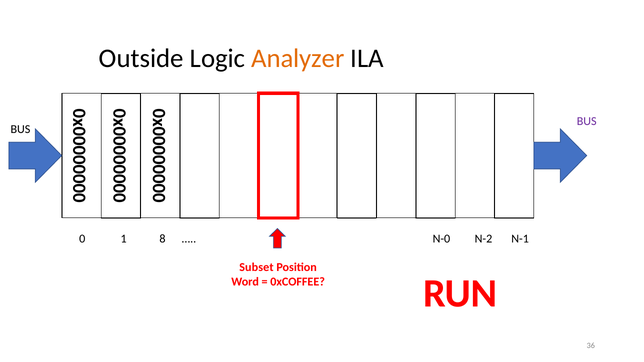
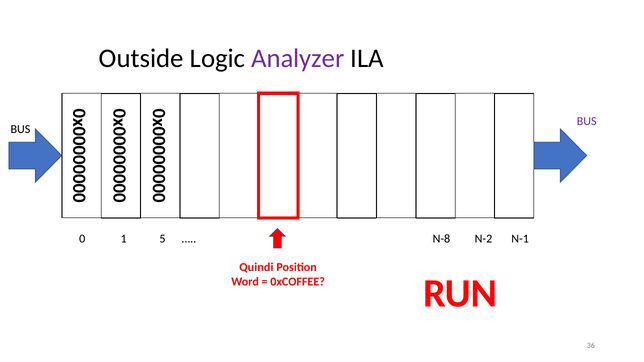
Analyzer colour: orange -> purple (298, 58)
8: 8 -> 5 (162, 239)
N-0: N-0 -> N-8 (441, 239)
Subset: Subset -> Quindi (256, 267)
